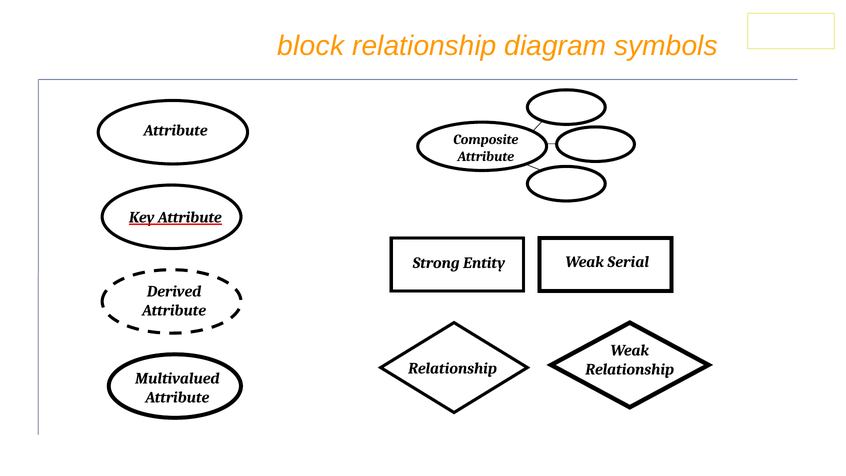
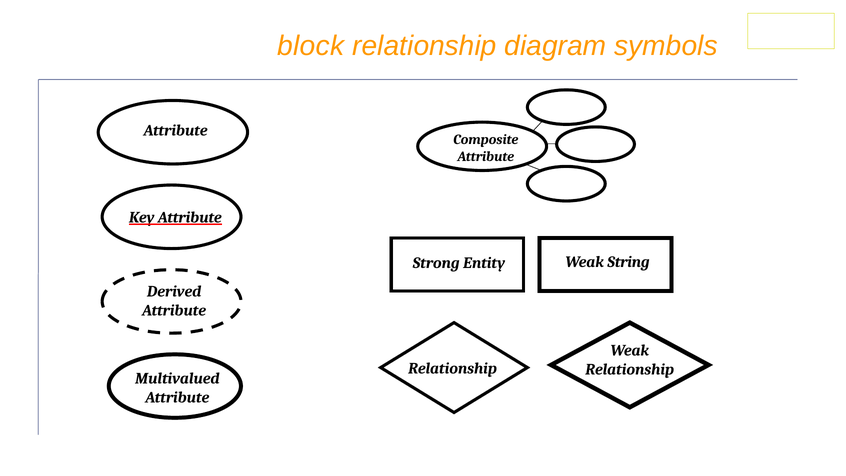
Serial: Serial -> String (628, 262)
